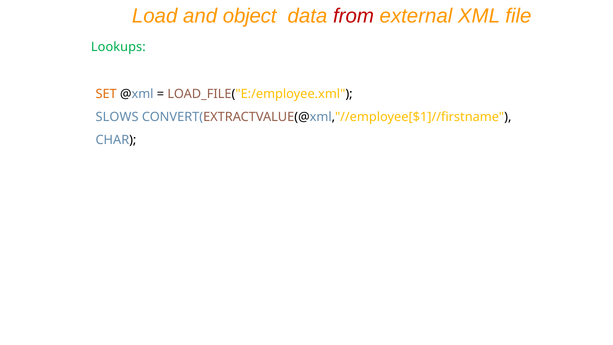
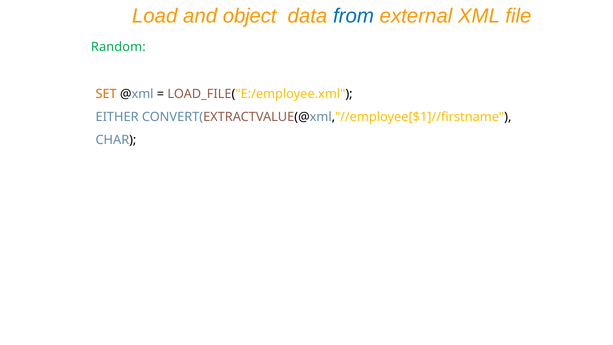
from colour: red -> blue (353, 16)
Lookups: Lookups -> Random (118, 47)
SLOWS: SLOWS -> EITHER (117, 117)
